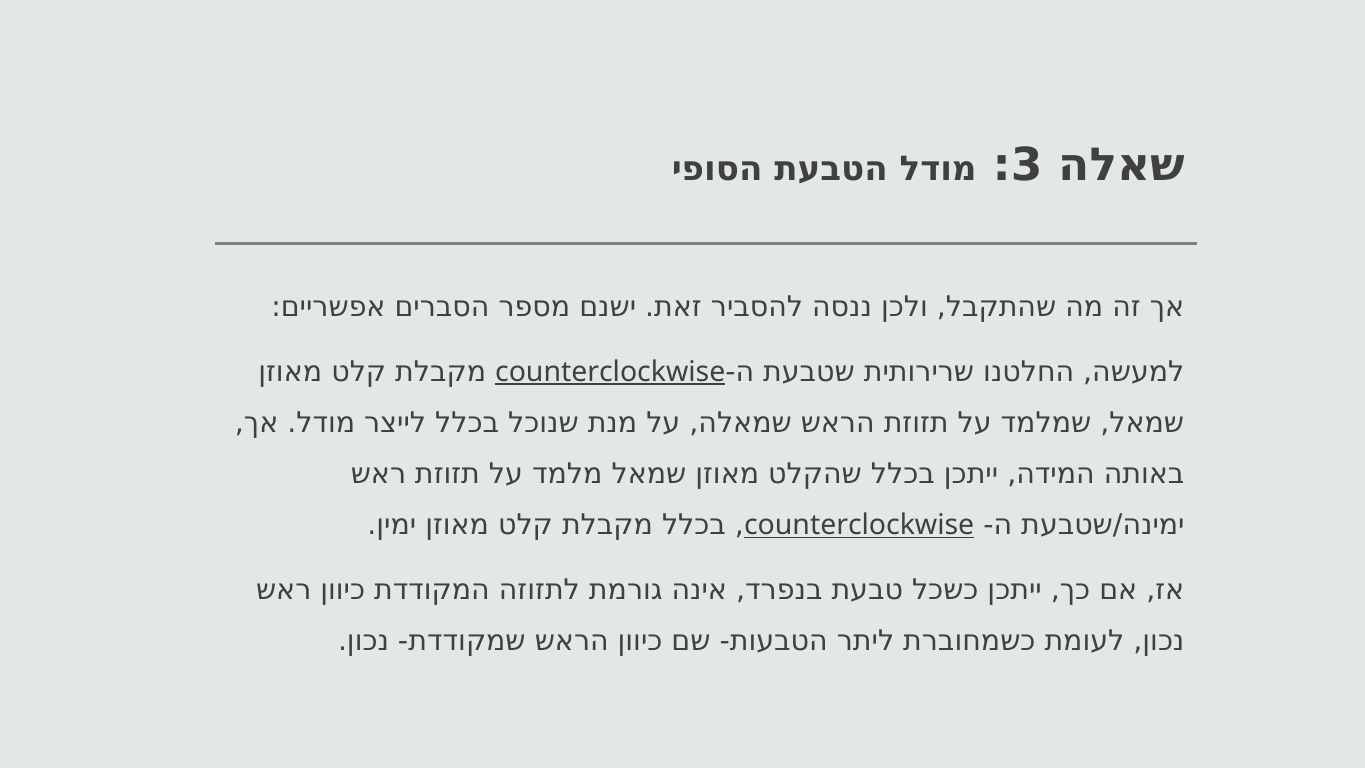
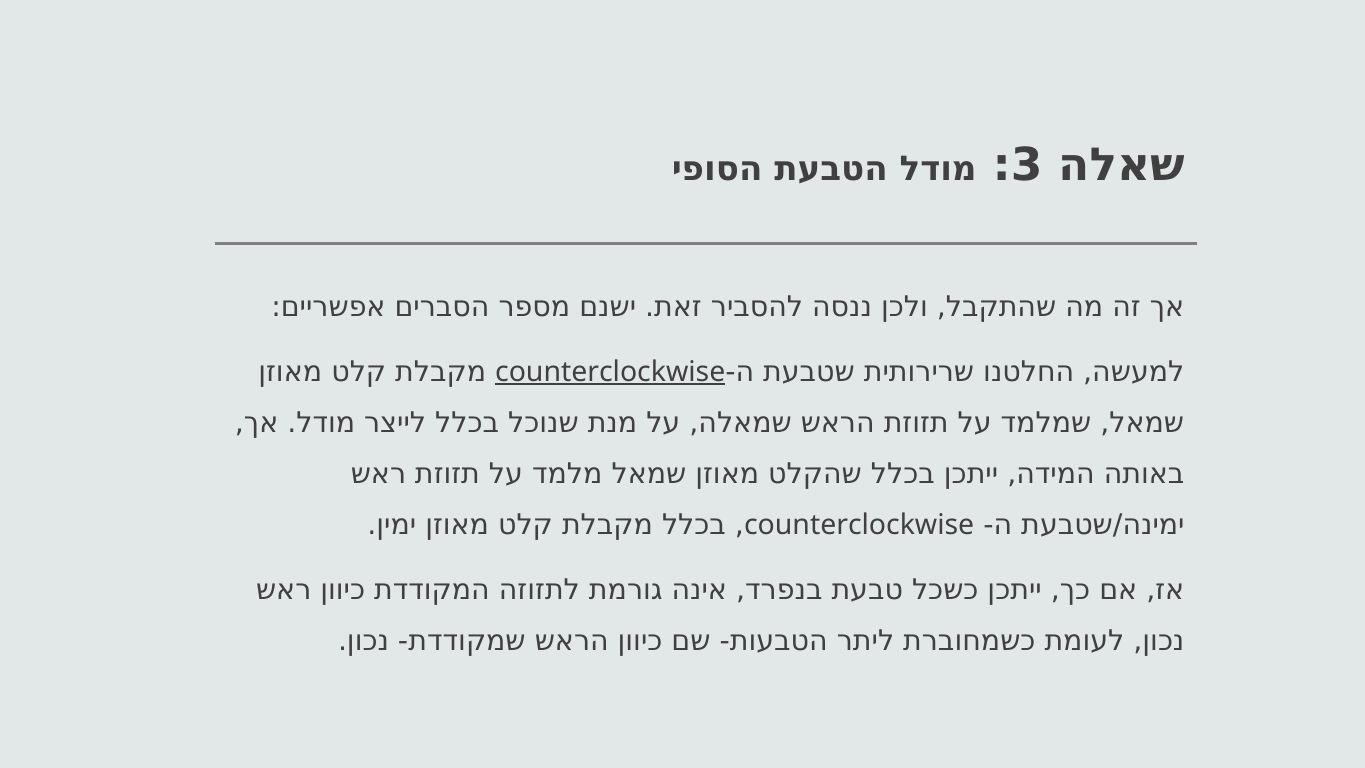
counterclockwise underline: present -> none (859, 525)
